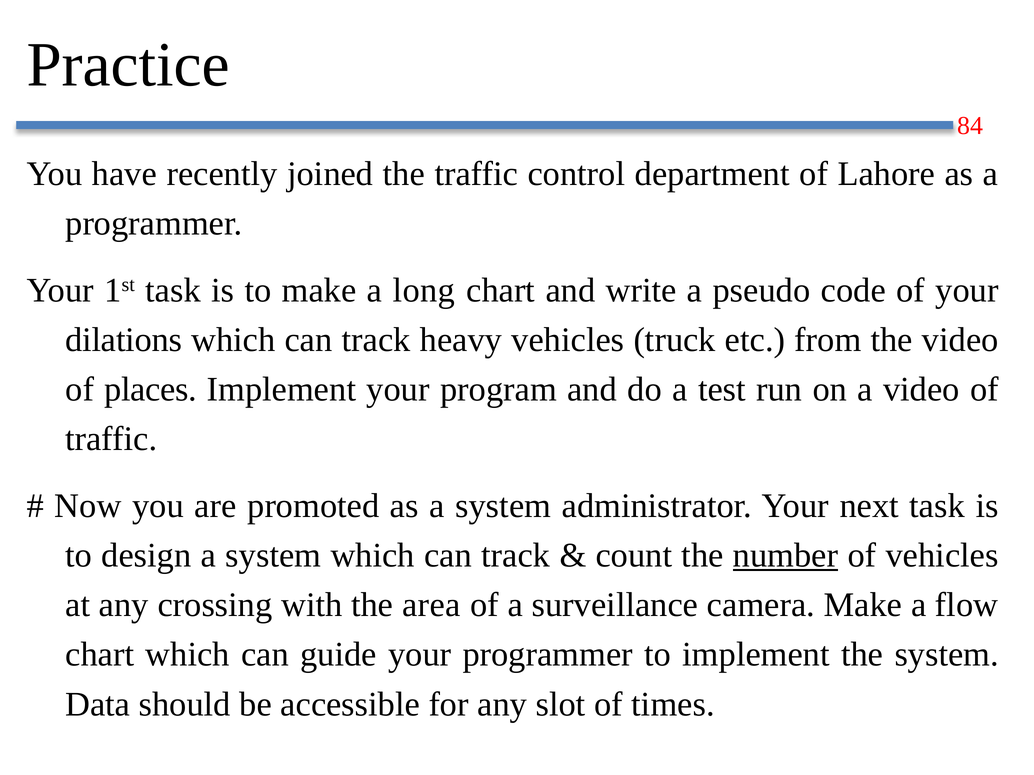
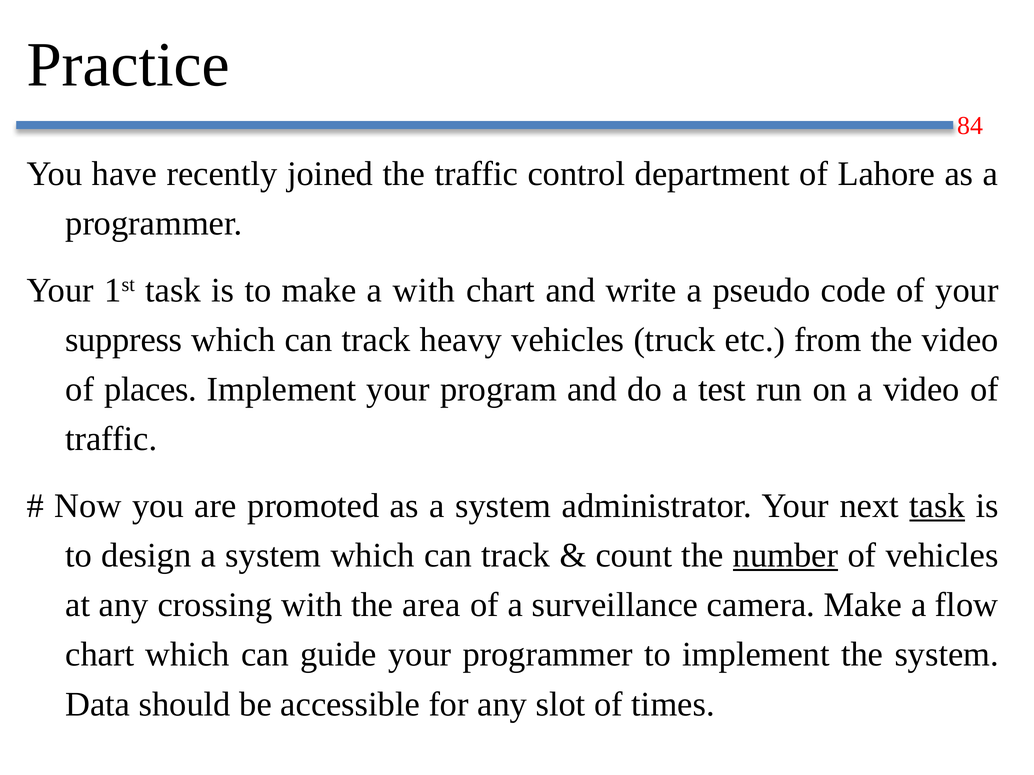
a long: long -> with (424, 290)
dilations: dilations -> suppress (124, 340)
task underline: none -> present (937, 506)
